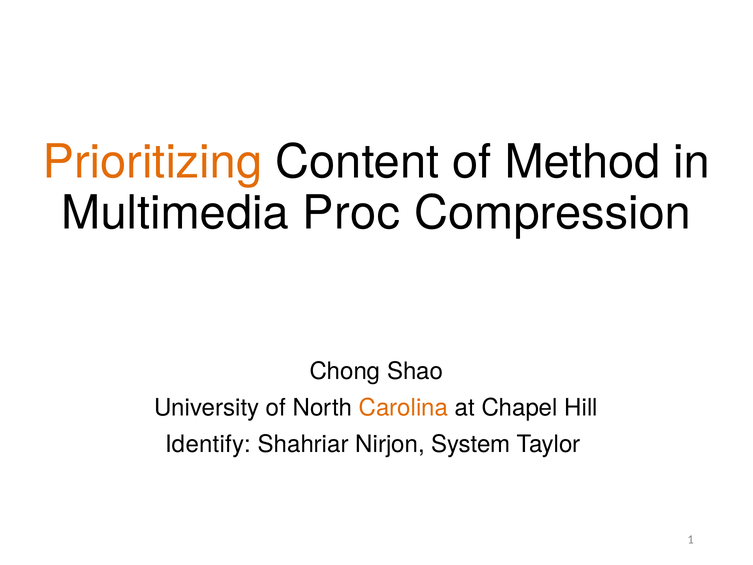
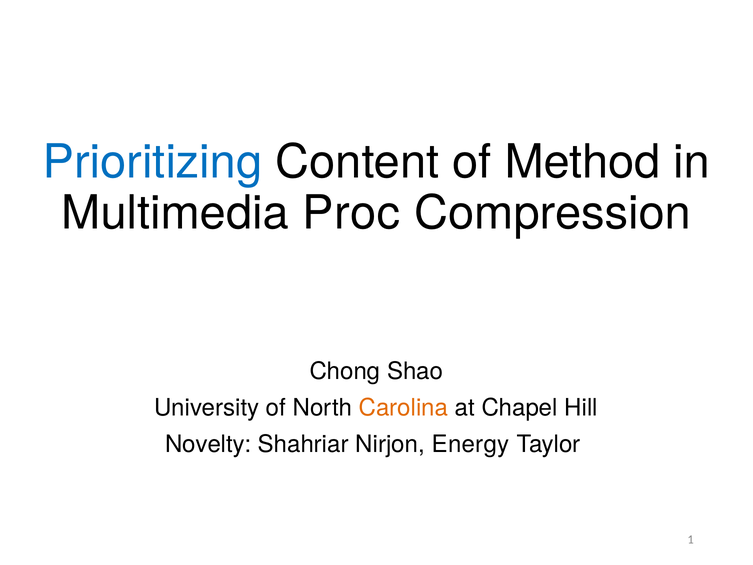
Prioritizing colour: orange -> blue (153, 162)
Identify: Identify -> Novelty (208, 444)
System: System -> Energy (471, 444)
